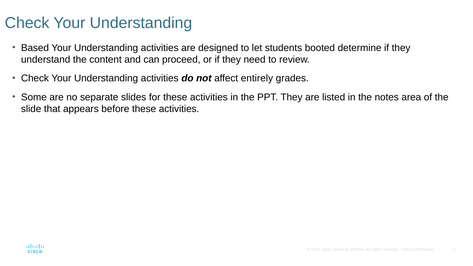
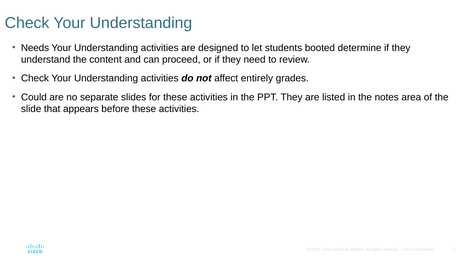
Based: Based -> Needs (35, 48)
Some: Some -> Could (34, 97)
